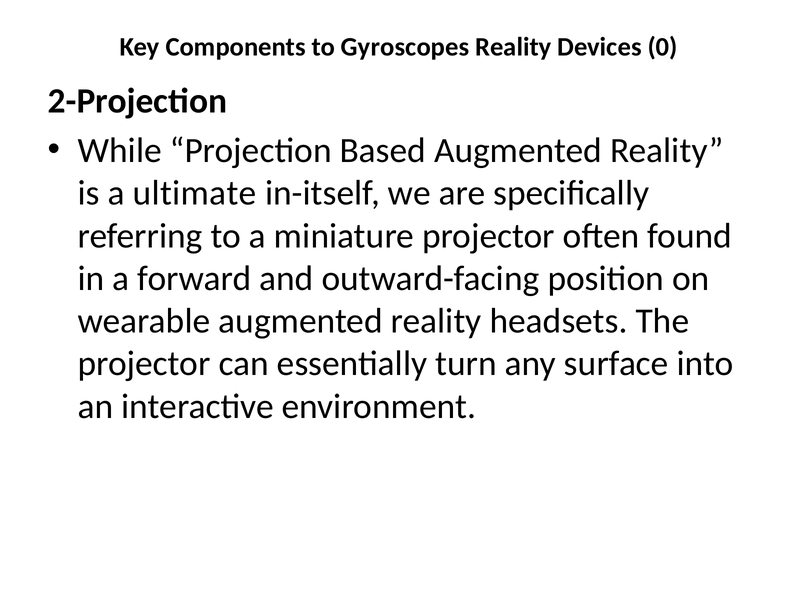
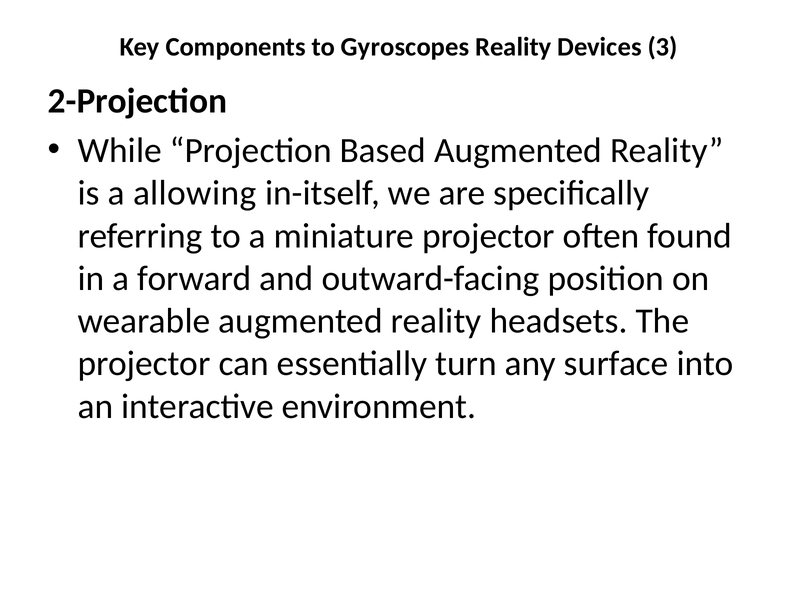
0: 0 -> 3 (663, 47)
ultimate: ultimate -> allowing (195, 193)
